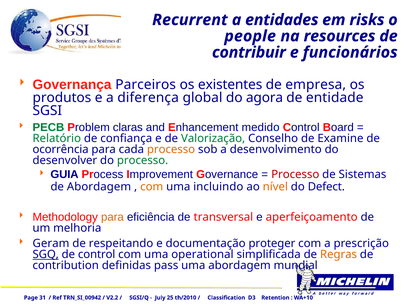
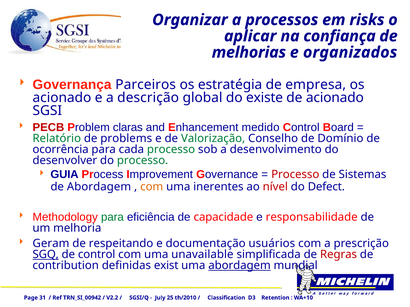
Recurrent: Recurrent -> Organizar (190, 20)
entidades: entidades -> processos (282, 20)
people: people -> aplicar (250, 36)
resources: resources -> confiança (340, 36)
contribuir: contribuir -> melhorias (249, 52)
funcionários: funcionários -> organizados (350, 52)
existentes: existentes -> estratégia (230, 85)
produtos: produtos -> acionado (62, 98)
diferença: diferença -> descrição (148, 98)
agora: agora -> existe (265, 98)
de entidade: entidade -> acionado (335, 98)
PECB colour: green -> red (48, 128)
confiança: confiança -> problems (126, 139)
Examine: Examine -> Domínio (340, 139)
processo colour: orange -> green (171, 150)
incluindo: incluindo -> inerentes (218, 187)
nível colour: orange -> red (275, 187)
para colour: orange -> green (112, 217)
transversal: transversal -> capacidade (223, 217)
aperfeiçoamento: aperfeiçoamento -> responsabilidade (312, 217)
proteger: proteger -> usuários (272, 244)
operational: operational -> unavailable (202, 255)
Regras colour: orange -> red (339, 255)
pass: pass -> exist (166, 266)
abordagem underline: none -> present (239, 266)
